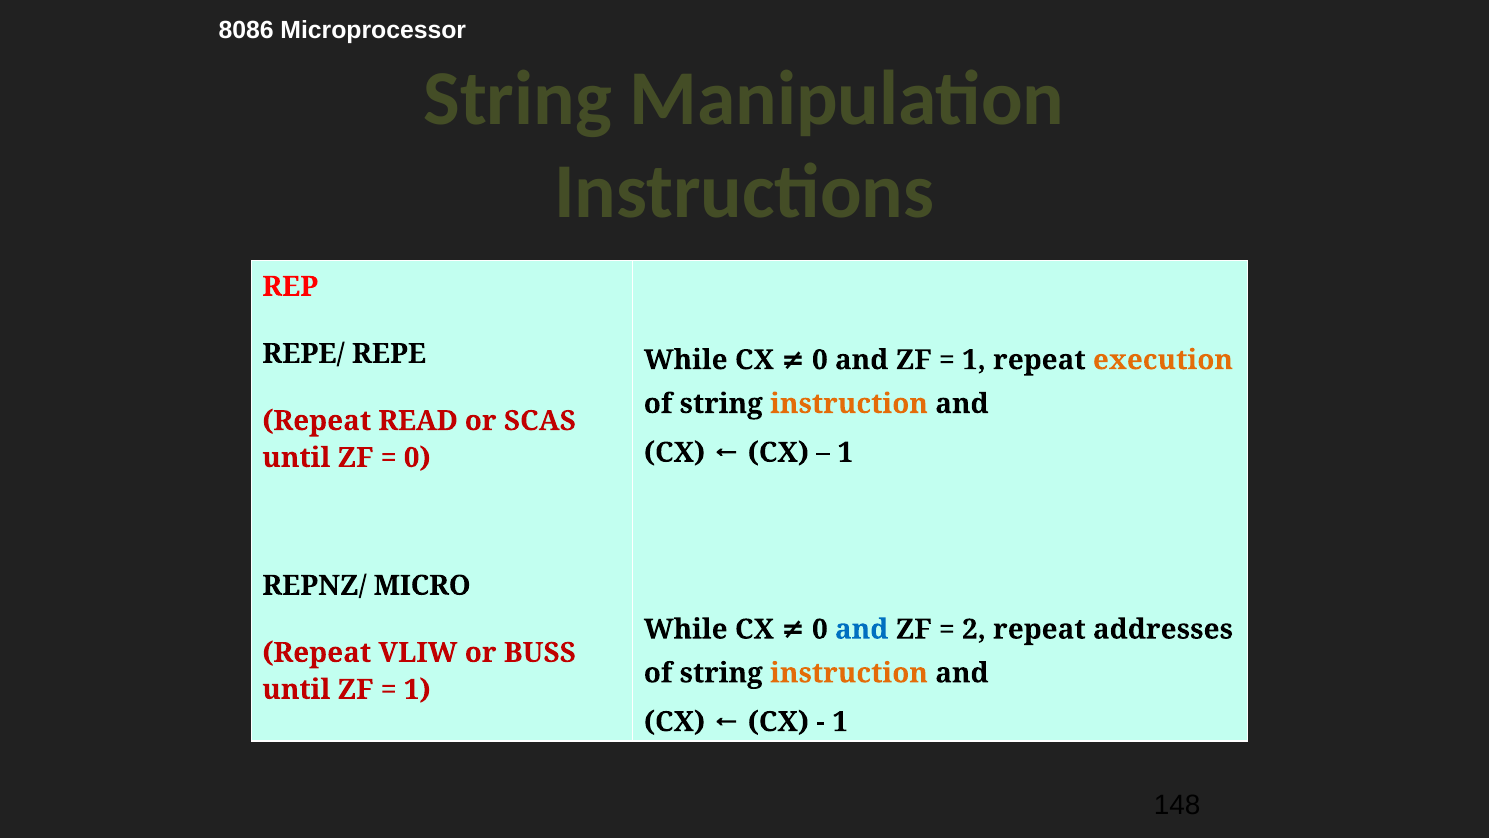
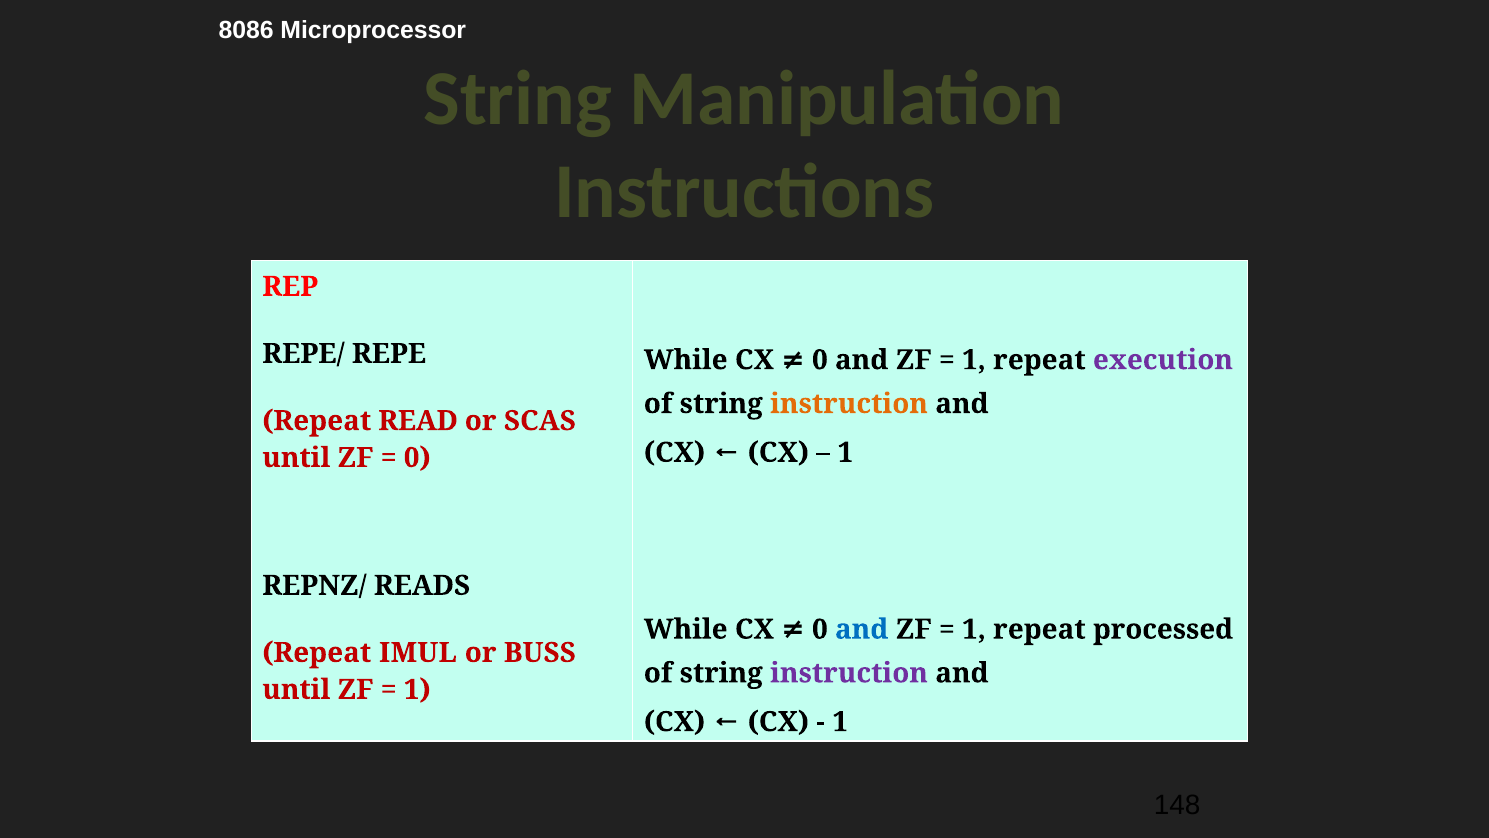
execution colour: orange -> purple (1163, 360)
MICRO: MICRO -> READS (422, 585)
2: 2 -> 1 (974, 629)
addresses: addresses -> processed (1163, 629)
VLIW: VLIW -> IMUL (418, 652)
instruction colour: orange -> purple (849, 673)
